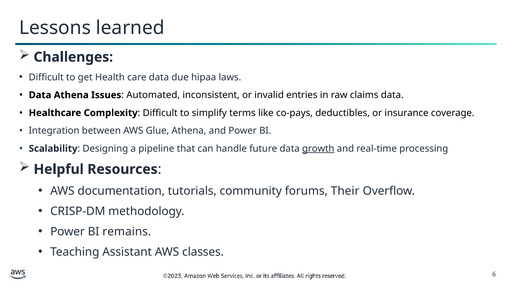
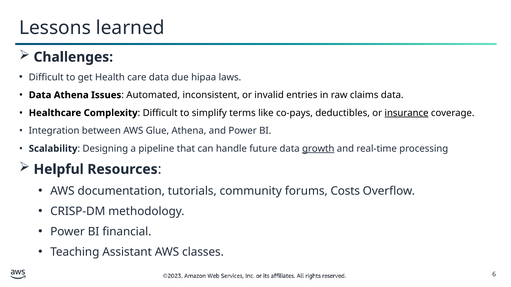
insurance underline: none -> present (407, 113)
Their: Their -> Costs (345, 191)
remains: remains -> financial (127, 232)
